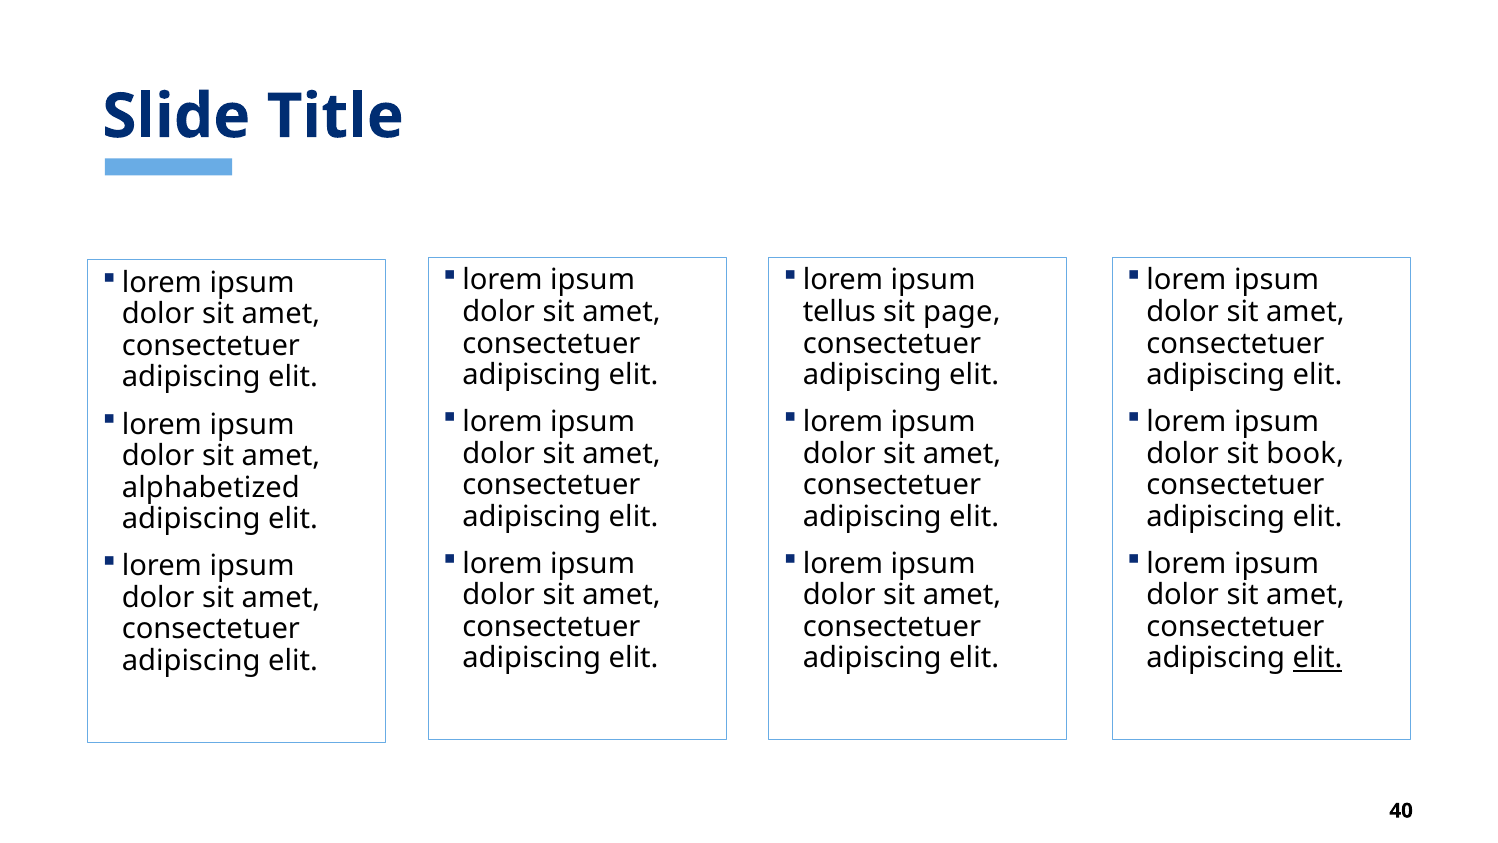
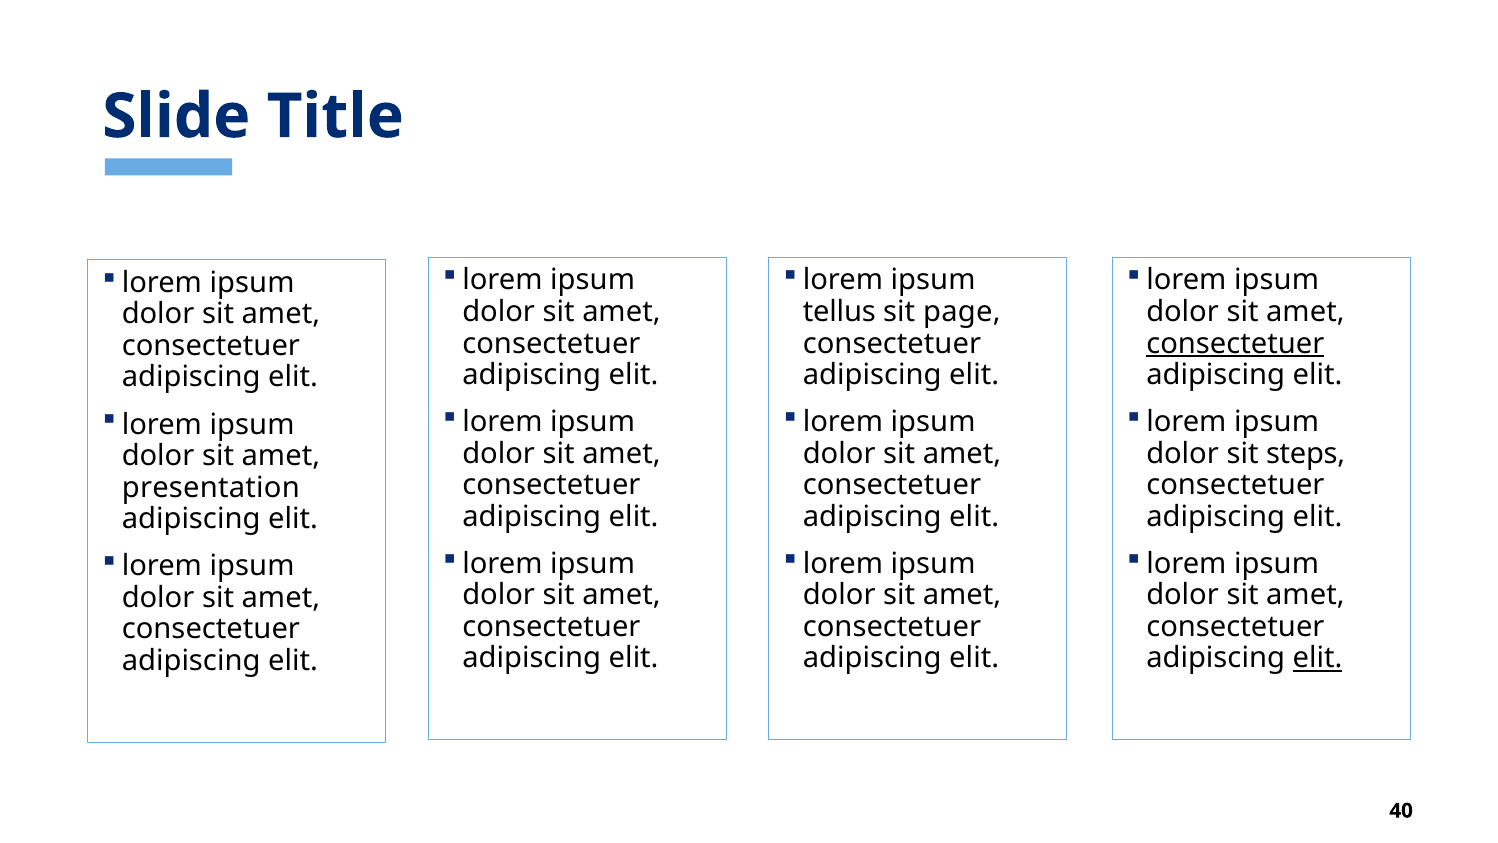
consectetuer underline: none -> present (1235, 343)
book: book -> steps (1306, 453)
alphabetized: alphabetized -> presentation (211, 487)
